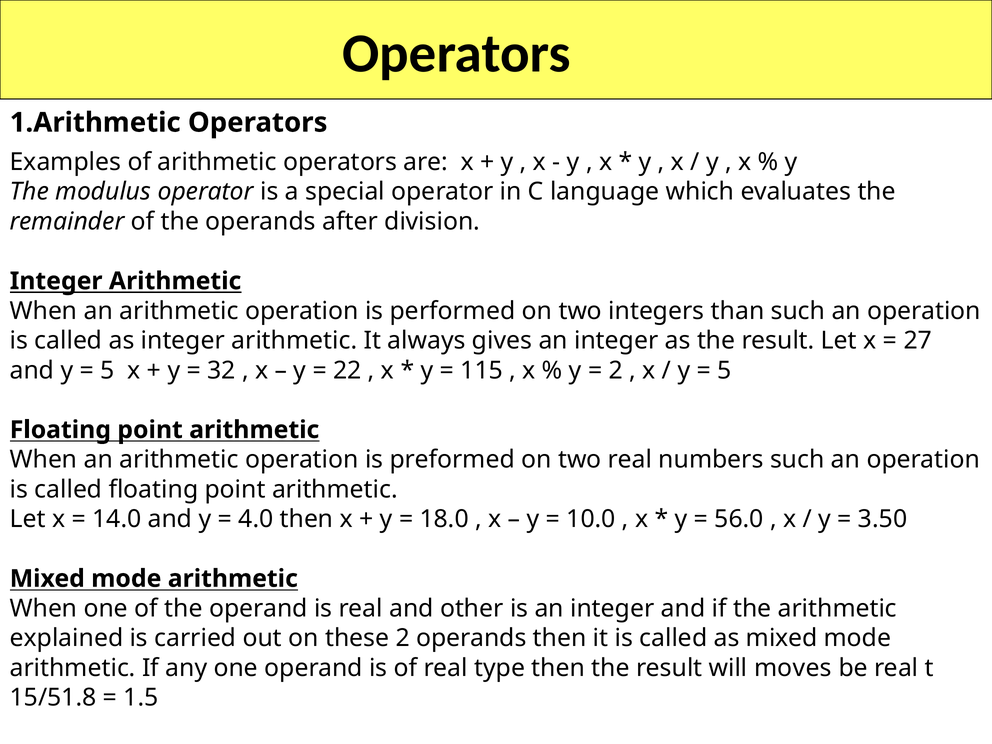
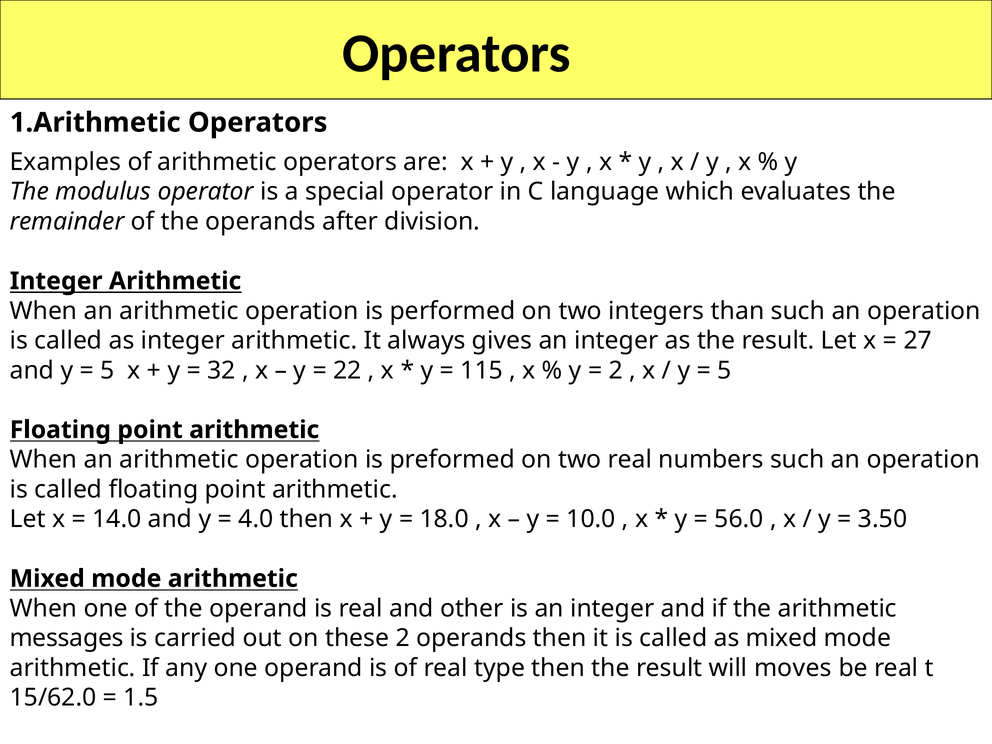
explained: explained -> messages (67, 638)
15/51.8: 15/51.8 -> 15/62.0 (53, 698)
